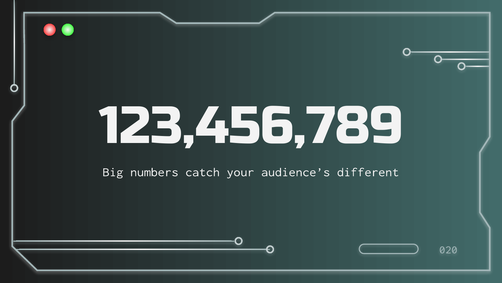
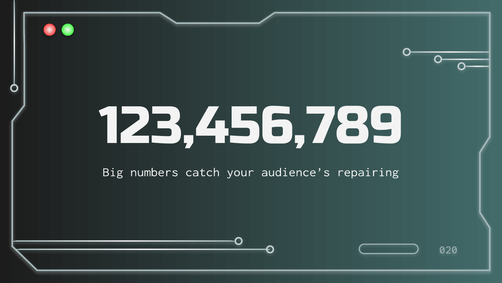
different: different -> repairing (368, 172)
